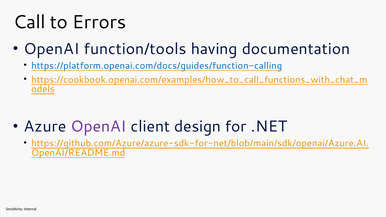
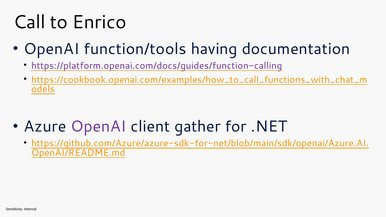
Errors: Errors -> Enrico (99, 22)
https://platform.openai.com/docs/guides/function-calling colour: blue -> purple (157, 66)
design: design -> gather (198, 127)
